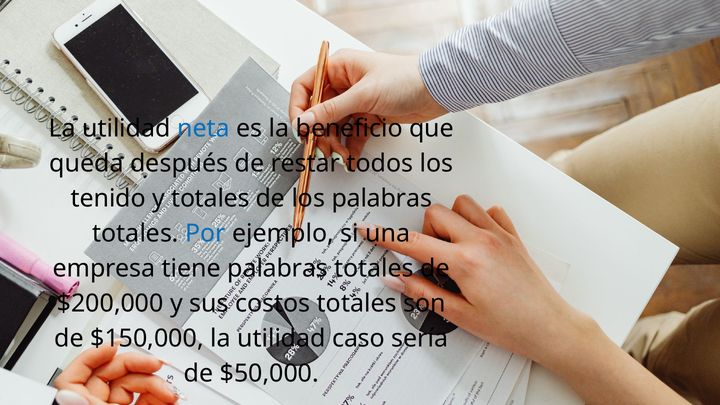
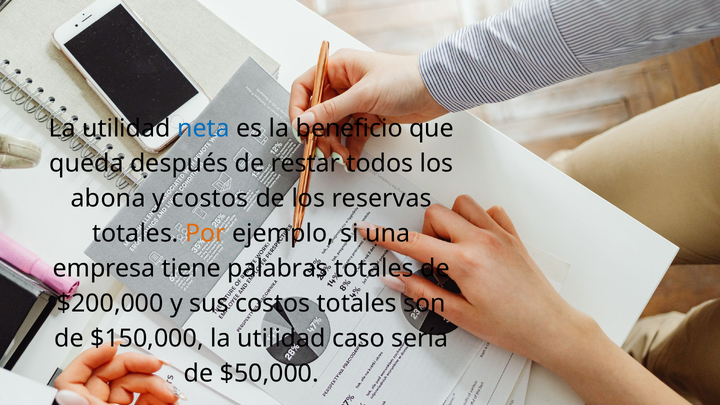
tenido: tenido -> abona (108, 198)
y totales: totales -> costos (210, 198)
los palabras: palabras -> reservas (382, 198)
Por colour: blue -> orange (205, 233)
